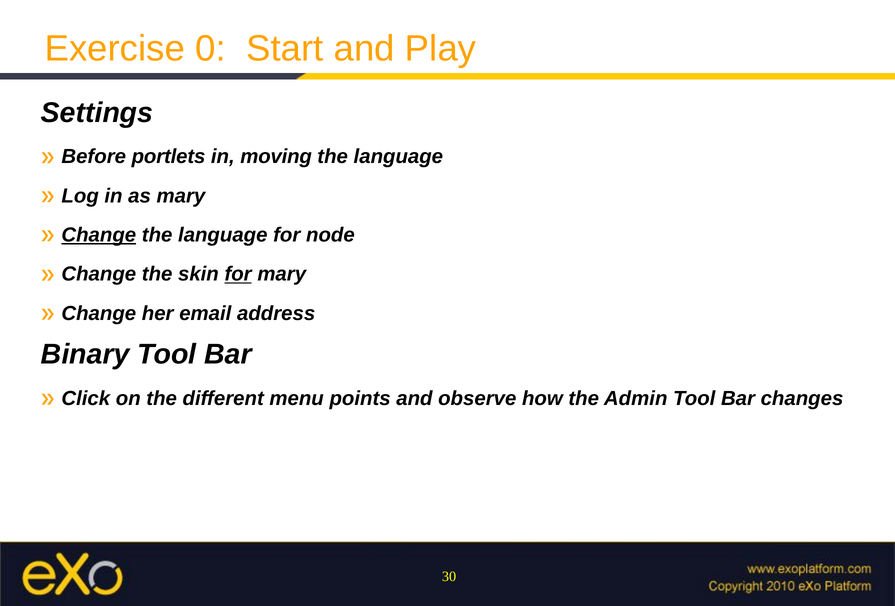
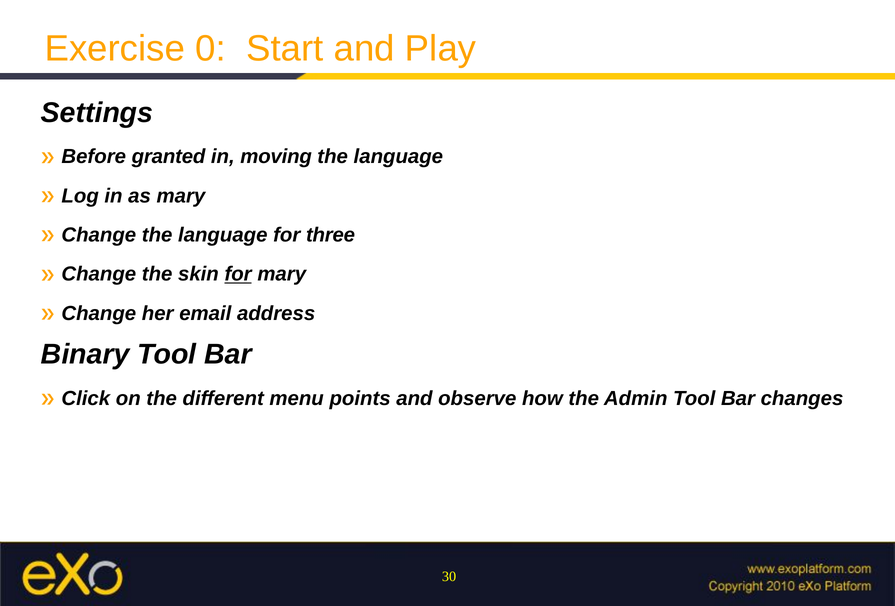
portlets: portlets -> granted (169, 157)
Change underline: present -> none (99, 235)
node: node -> three (331, 235)
